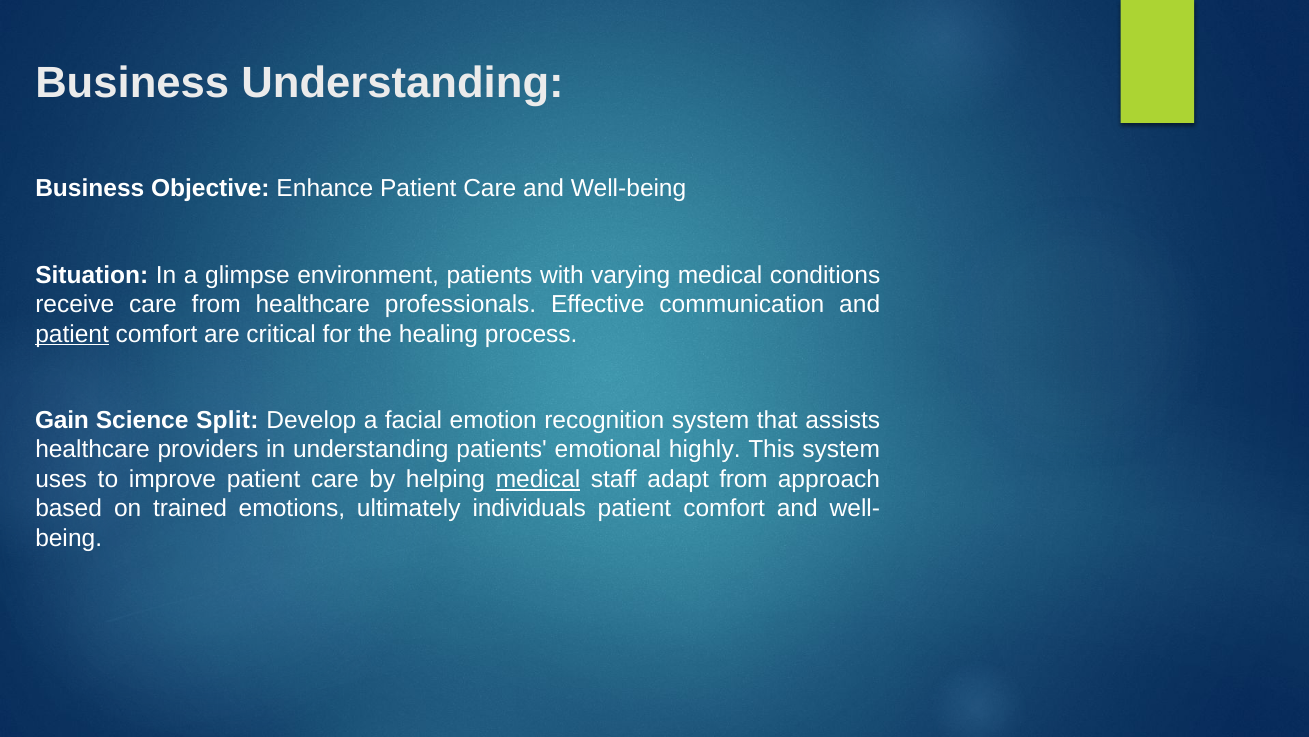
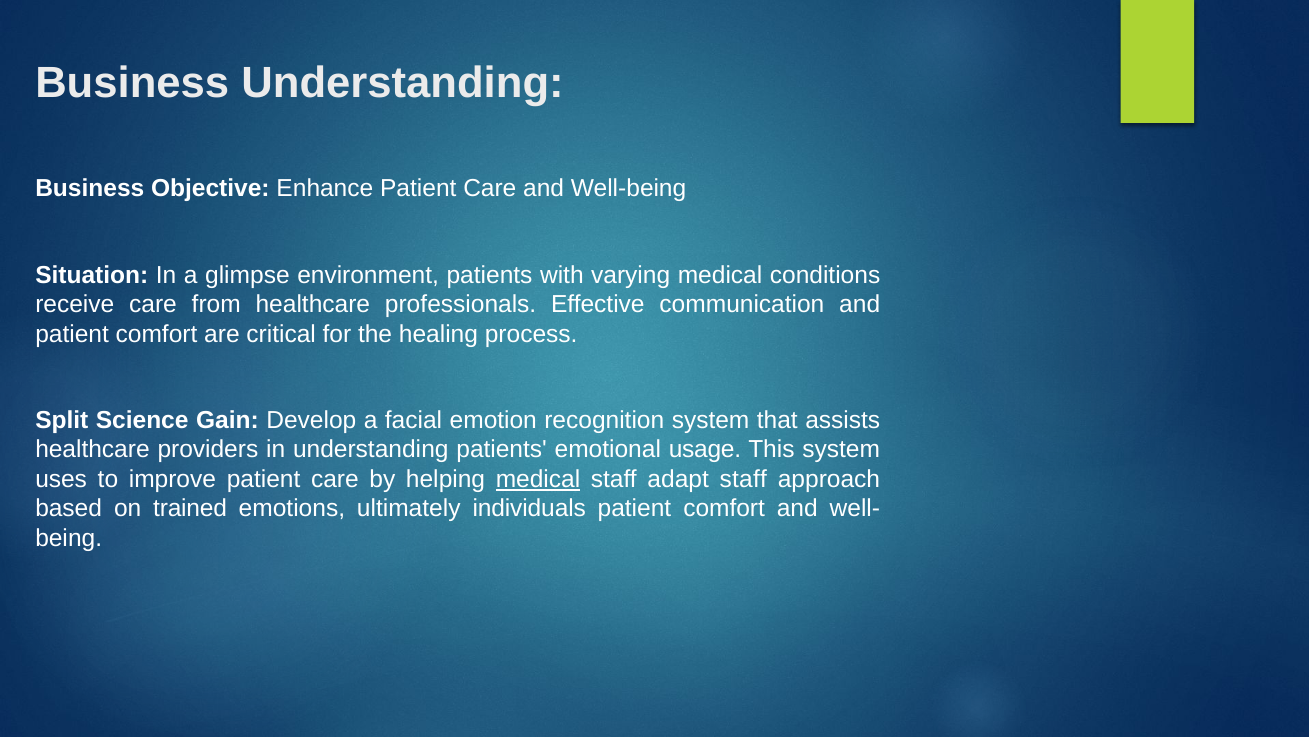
patient underline: present -> none (72, 334)
Gain: Gain -> Split (62, 420)
Split: Split -> Gain (227, 420)
highly: highly -> usage (705, 449)
adapt from: from -> staff (743, 479)
